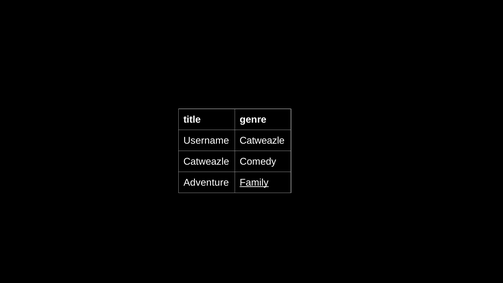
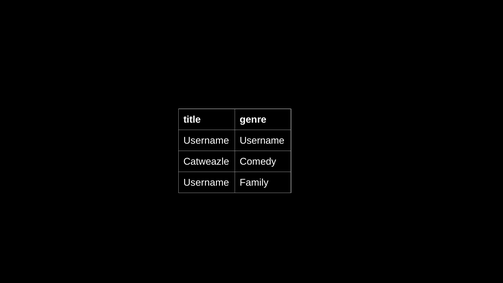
Catweazle: Catweazle -> Username (262, 140)
Adventure: Adventure -> Username (206, 183)
Family underline: present -> none (254, 183)
